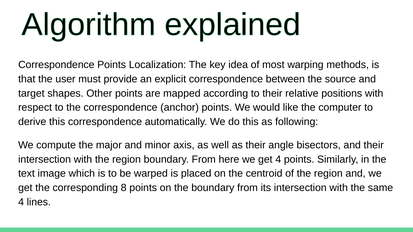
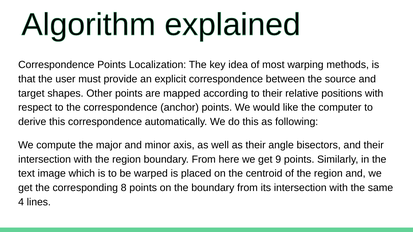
get 4: 4 -> 9 (278, 160)
